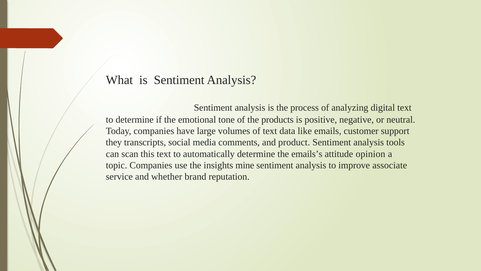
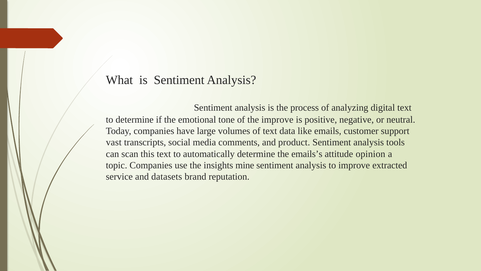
the products: products -> improve (277, 119)
they: they -> vast (114, 142)
associate: associate -> extracted (390, 165)
whether: whether -> datasets (167, 176)
